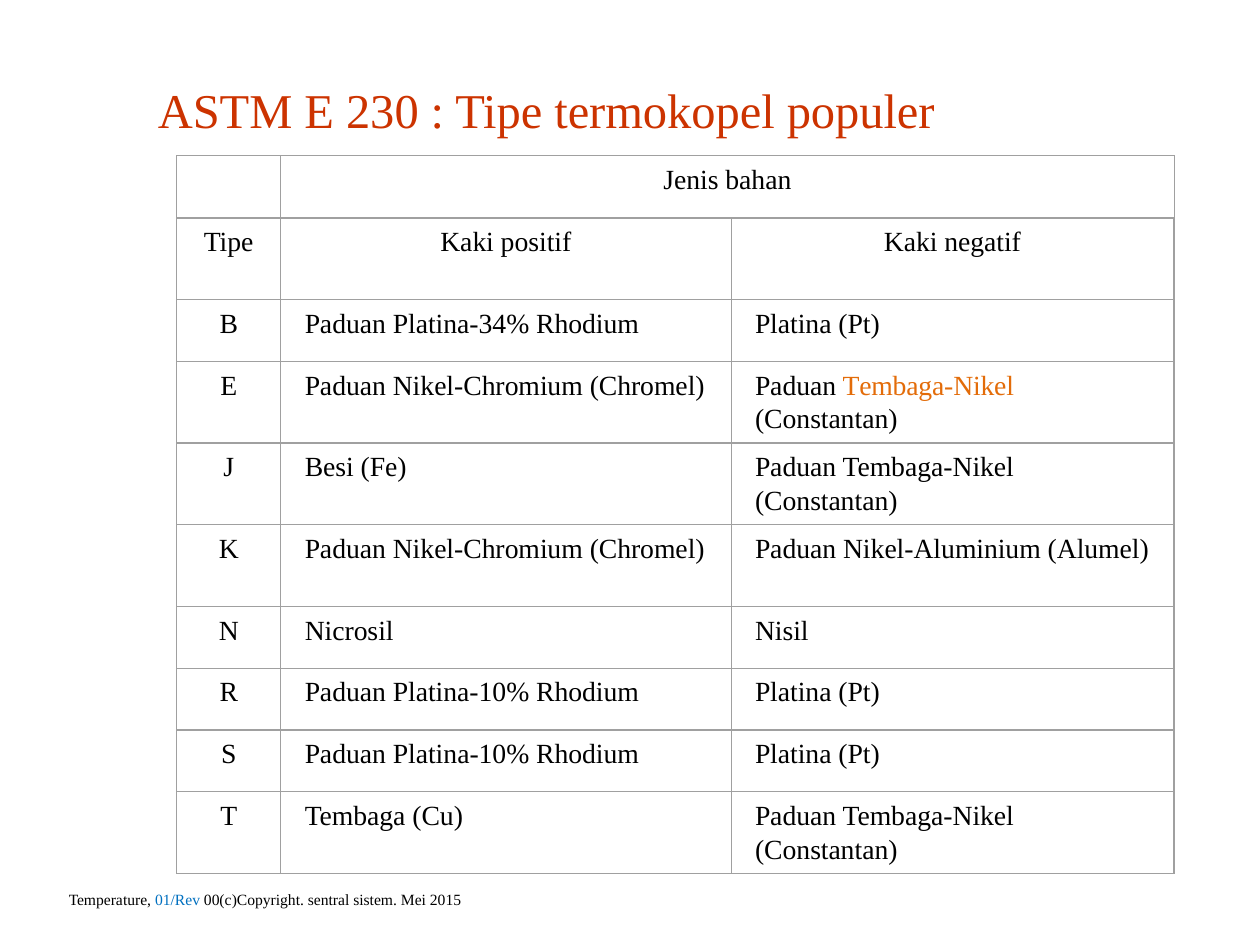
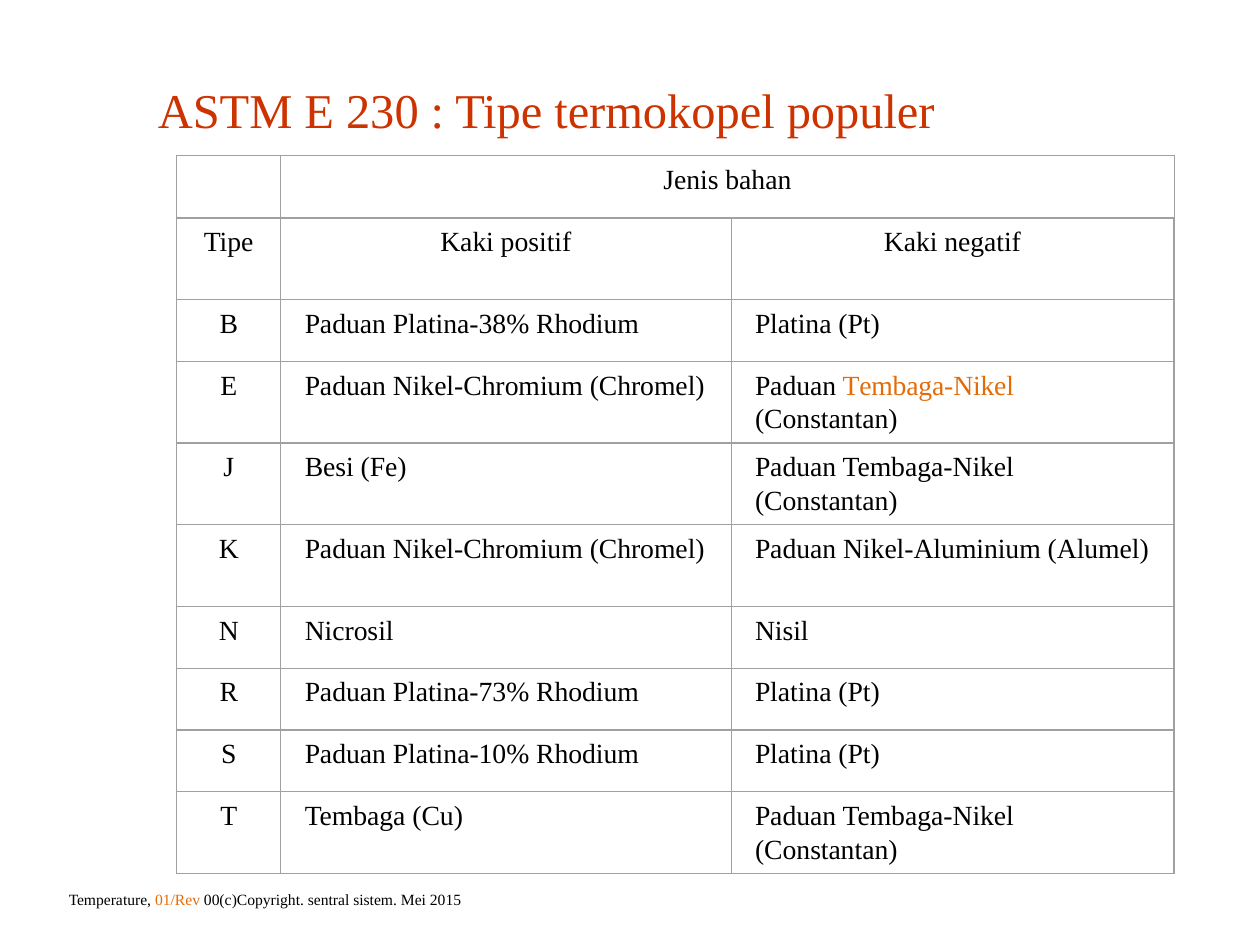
Platina-34%: Platina-34% -> Platina-38% (461, 324)
R Paduan Platina-10%: Platina-10% -> Platina-73% (461, 692)
01/Rev colour: blue -> orange (178, 900)
